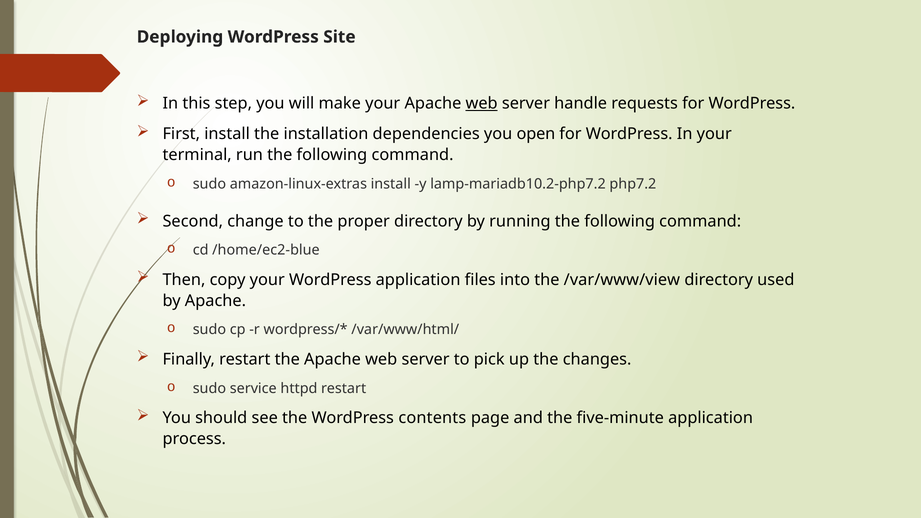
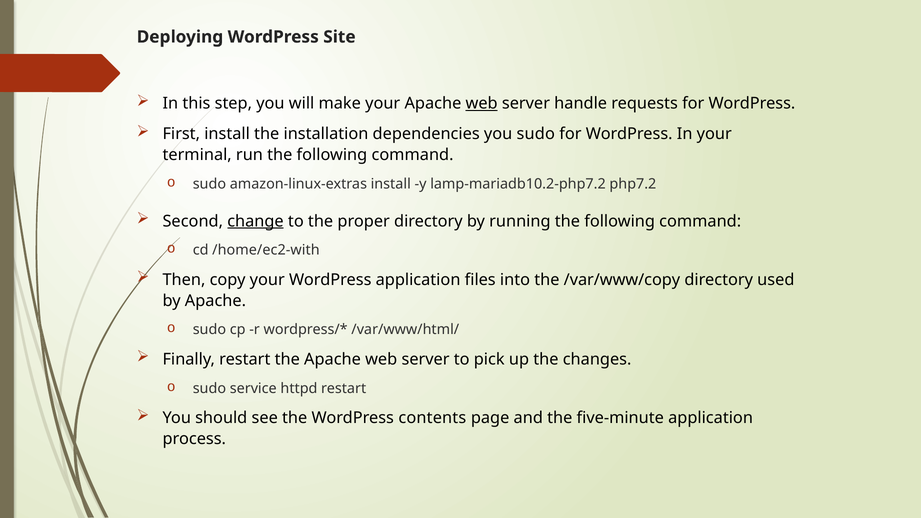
you open: open -> sudo (536, 134)
change underline: none -> present (255, 221)
/home/ec2-blue: /home/ec2-blue -> /home/ec2-with (266, 250)
/var/www/view: /var/www/view -> /var/www/copy (622, 280)
